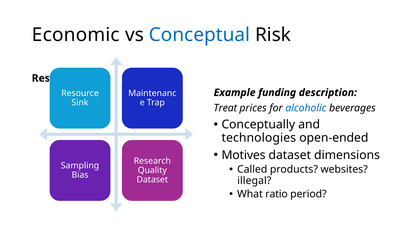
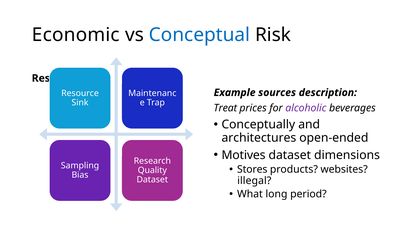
funding: funding -> sources (277, 93)
alcoholic colour: blue -> purple (306, 108)
technologies: technologies -> architectures (259, 138)
Called: Called -> Stores (252, 169)
ratio: ratio -> long (276, 194)
